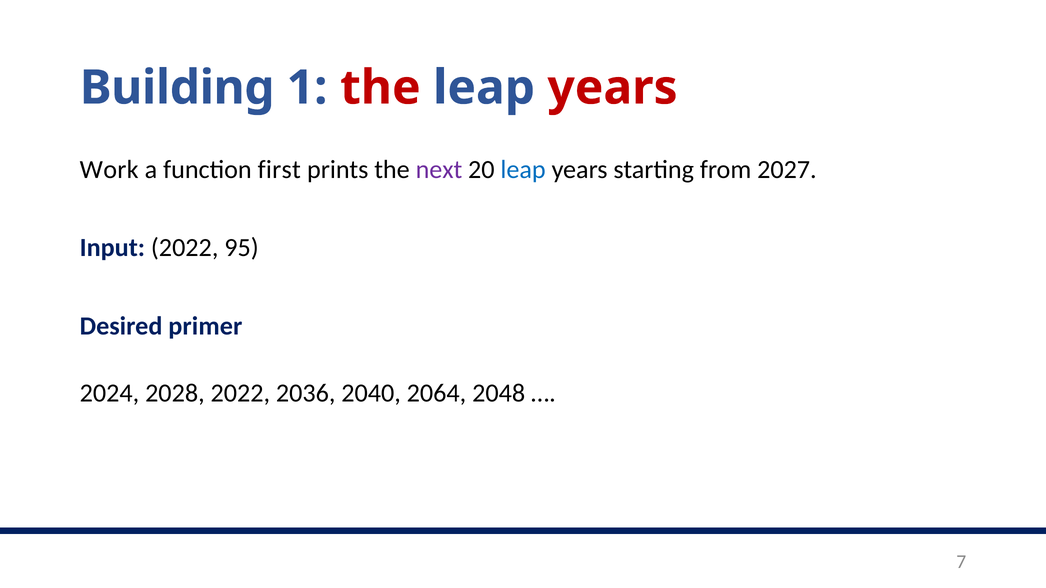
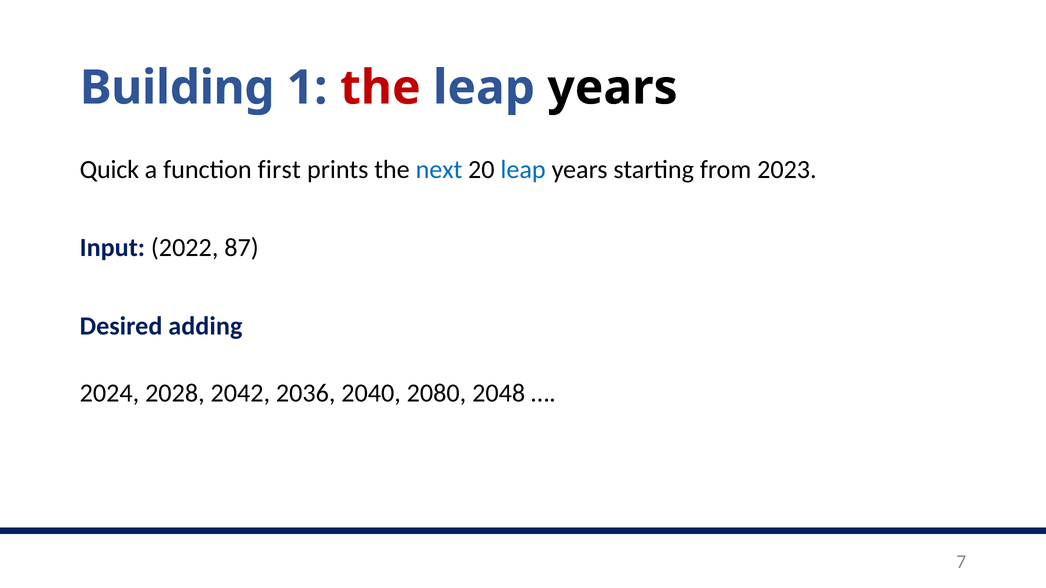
years colour: red -> black (613, 88)
Work: Work -> Quick (109, 170)
next colour: purple -> blue (439, 170)
2027: 2027 -> 2023 (787, 170)
95: 95 -> 87 (242, 248)
primer: primer -> adding (205, 326)
2028 2022: 2022 -> 2042 (240, 393)
2064: 2064 -> 2080 (436, 393)
